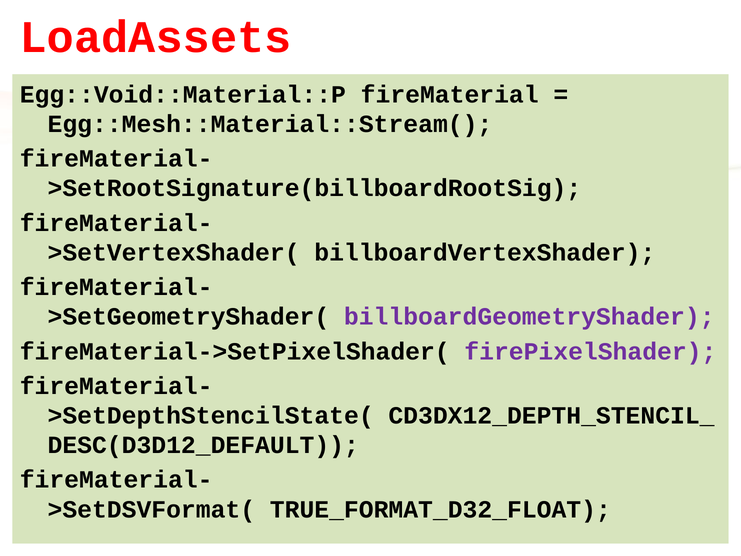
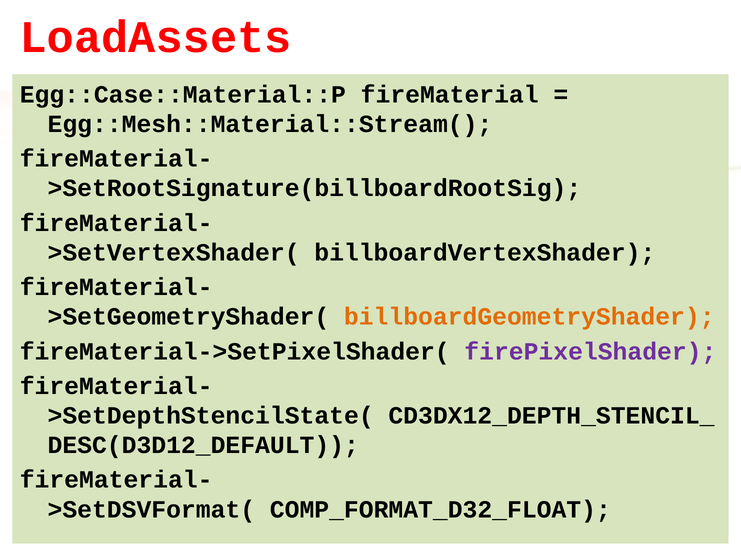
Egg::Void::Material::P: Egg::Void::Material::P -> Egg::Case::Material::P (183, 94)
billboardGeometryShader colour: purple -> orange (529, 317)
TRUE_FORMAT_D32_FLOAT: TRUE_FORMAT_D32_FLOAT -> COMP_FORMAT_D32_FLOAT (440, 509)
